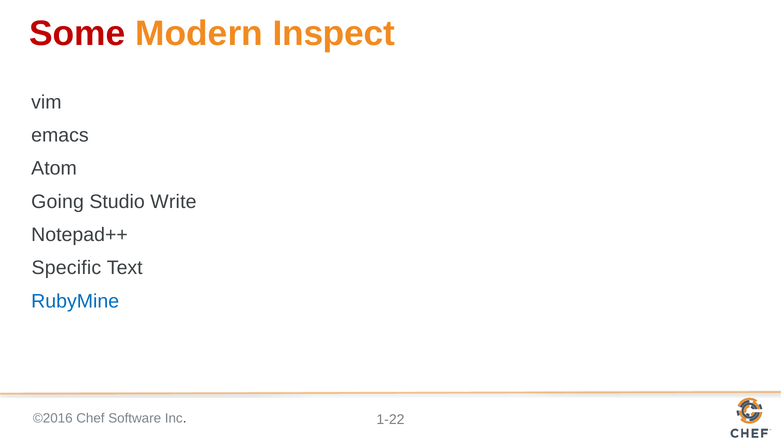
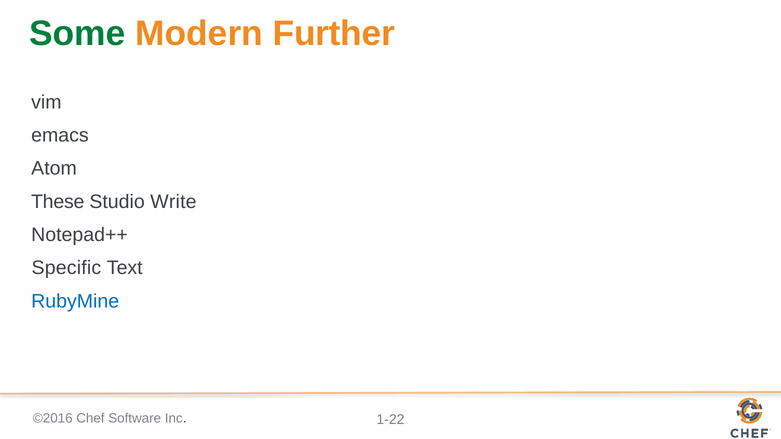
Some colour: red -> green (77, 34)
Inspect: Inspect -> Further (334, 34)
Going: Going -> These (58, 202)
